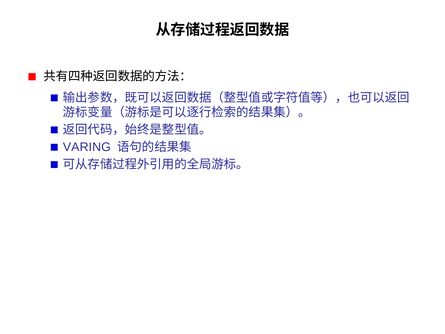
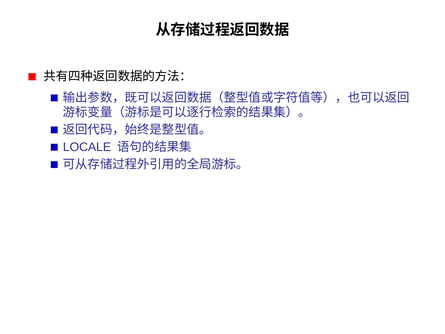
VARING: VARING -> LOCALE (87, 147)
